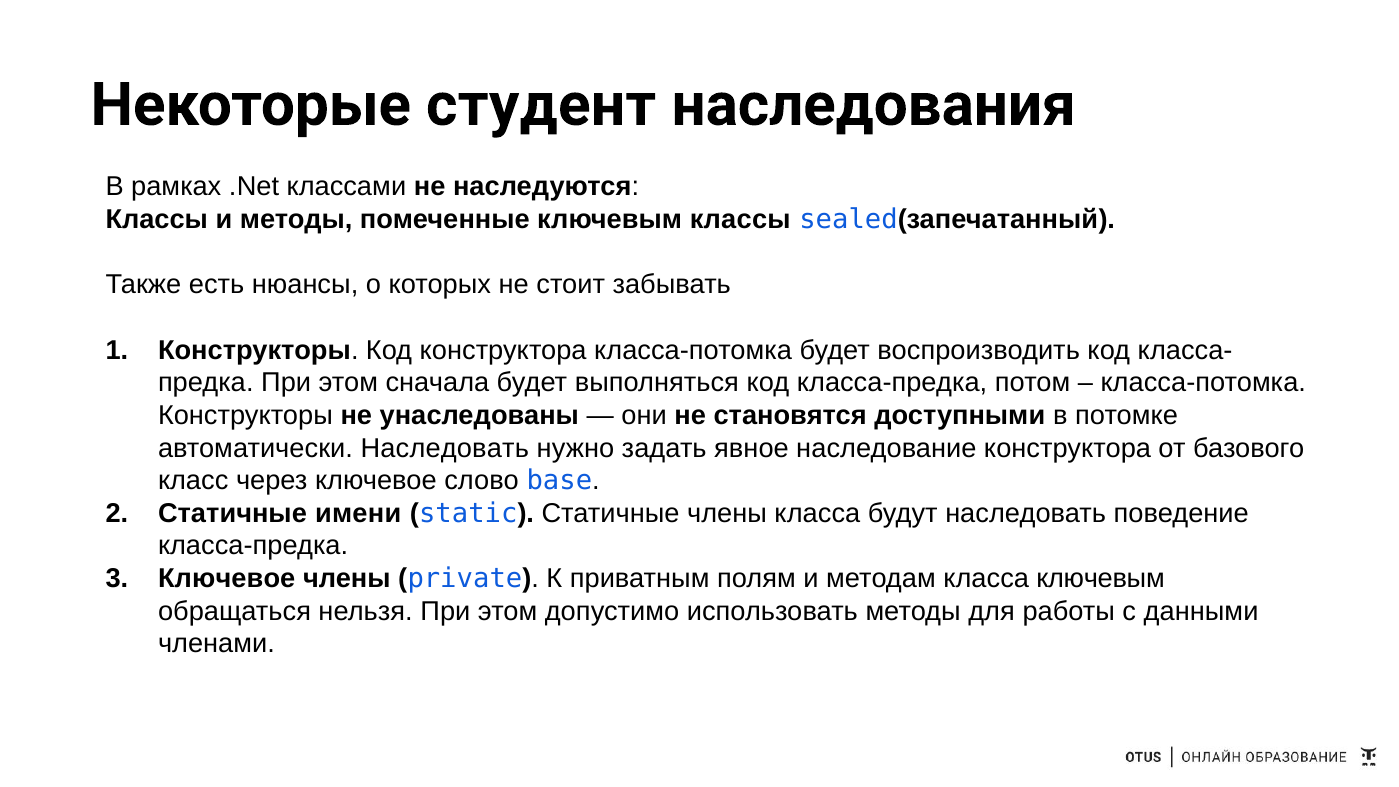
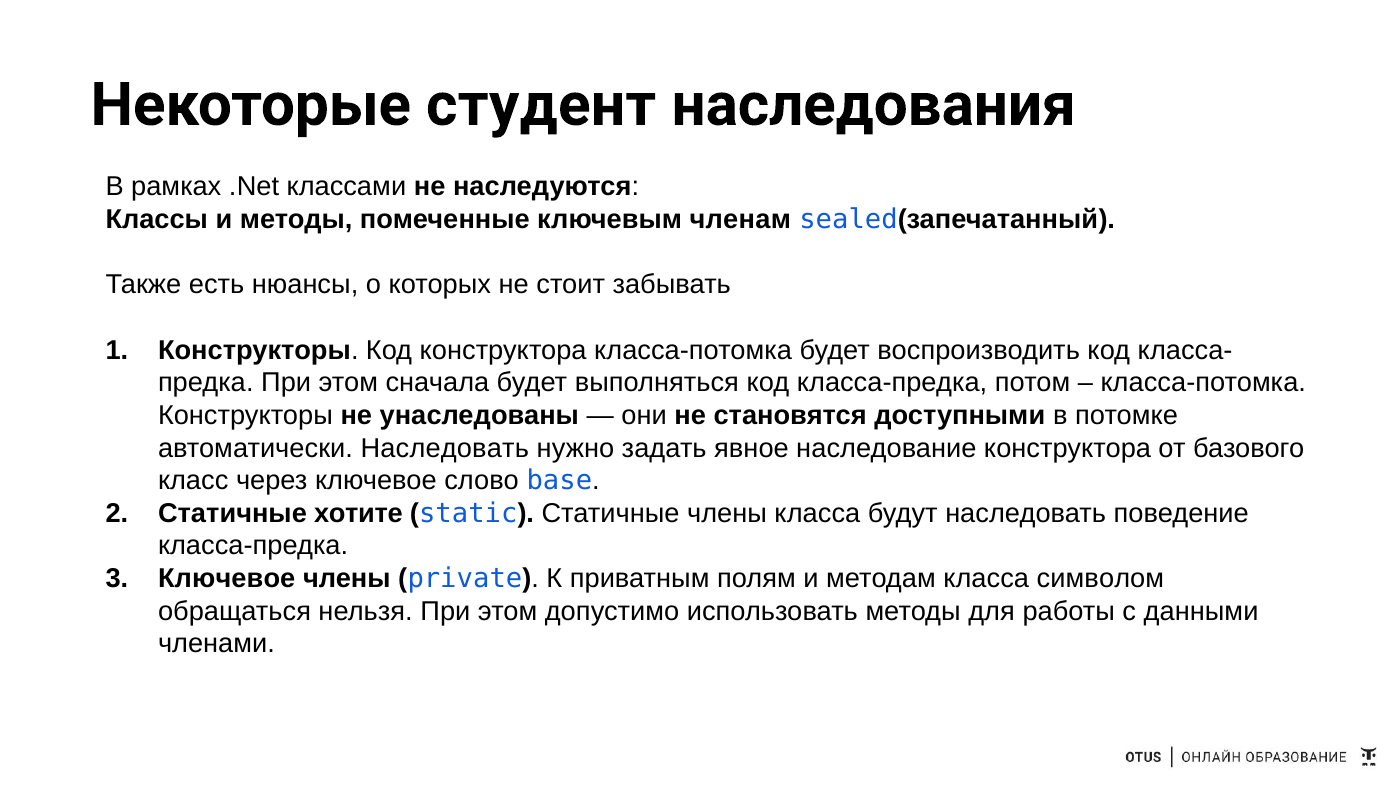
ключевым классы: классы -> членам (740, 219)
имени: имени -> хотите (358, 513)
класса ключевым: ключевым -> символом (1100, 579)
